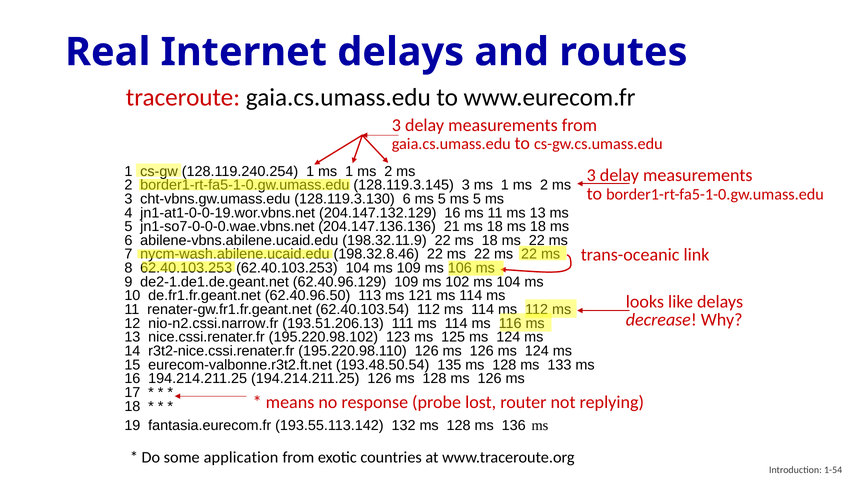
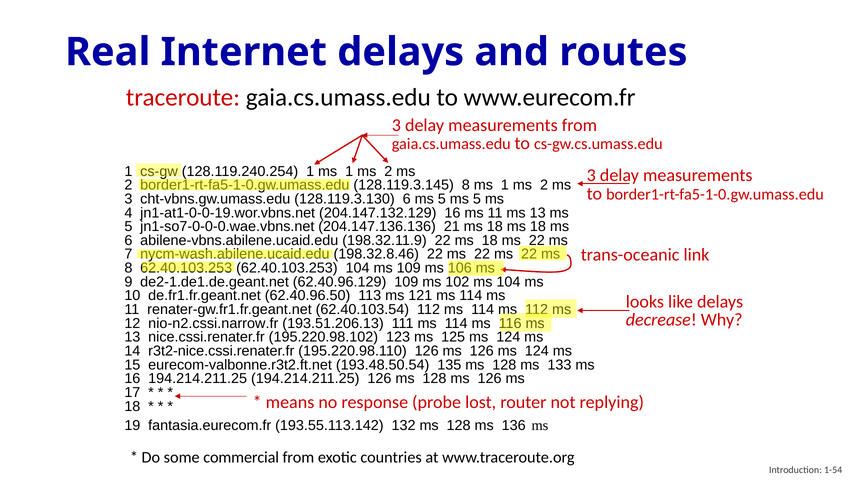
128.119.3.145 3: 3 -> 8 (466, 185)
application: application -> commercial (241, 458)
